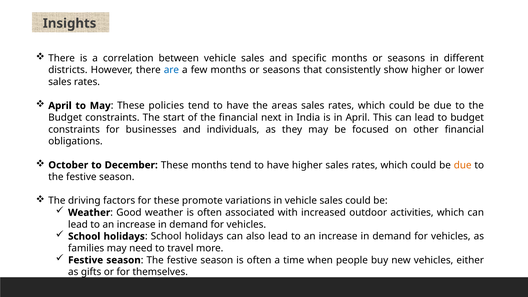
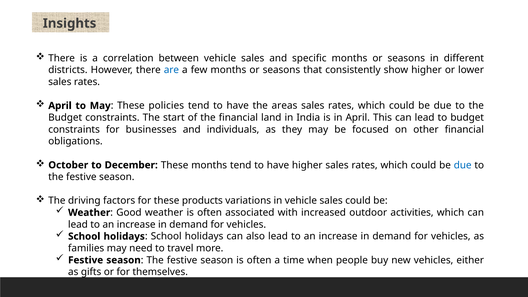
next: next -> land (271, 118)
due colour: orange -> blue (463, 165)
promote: promote -> products (202, 201)
